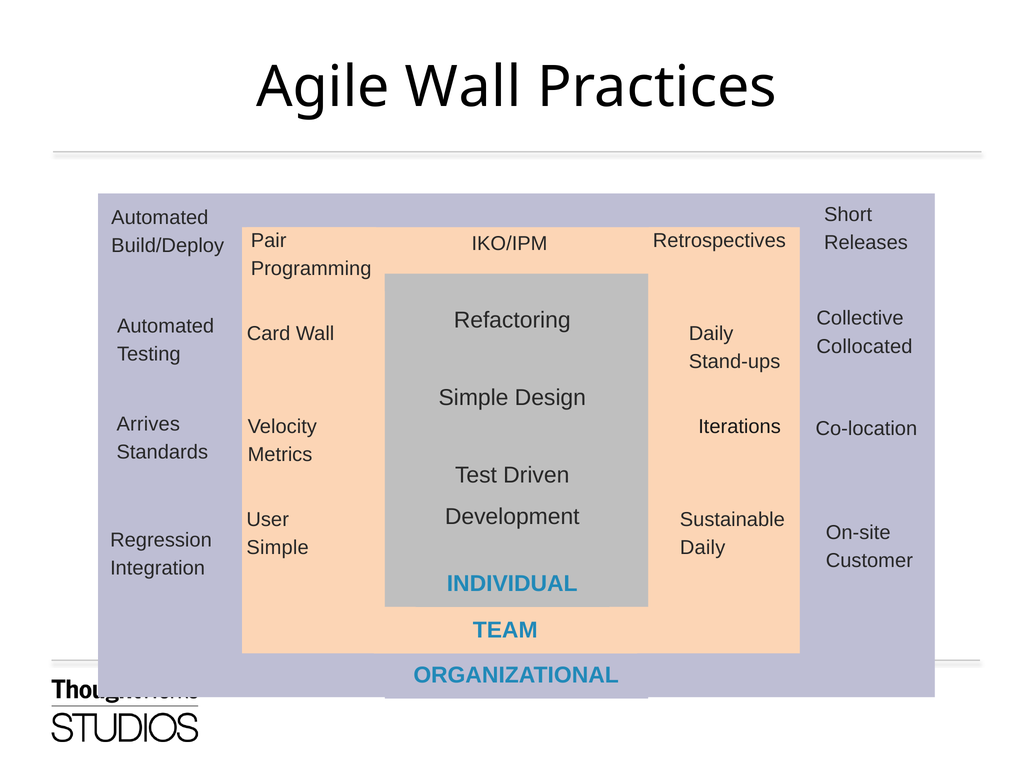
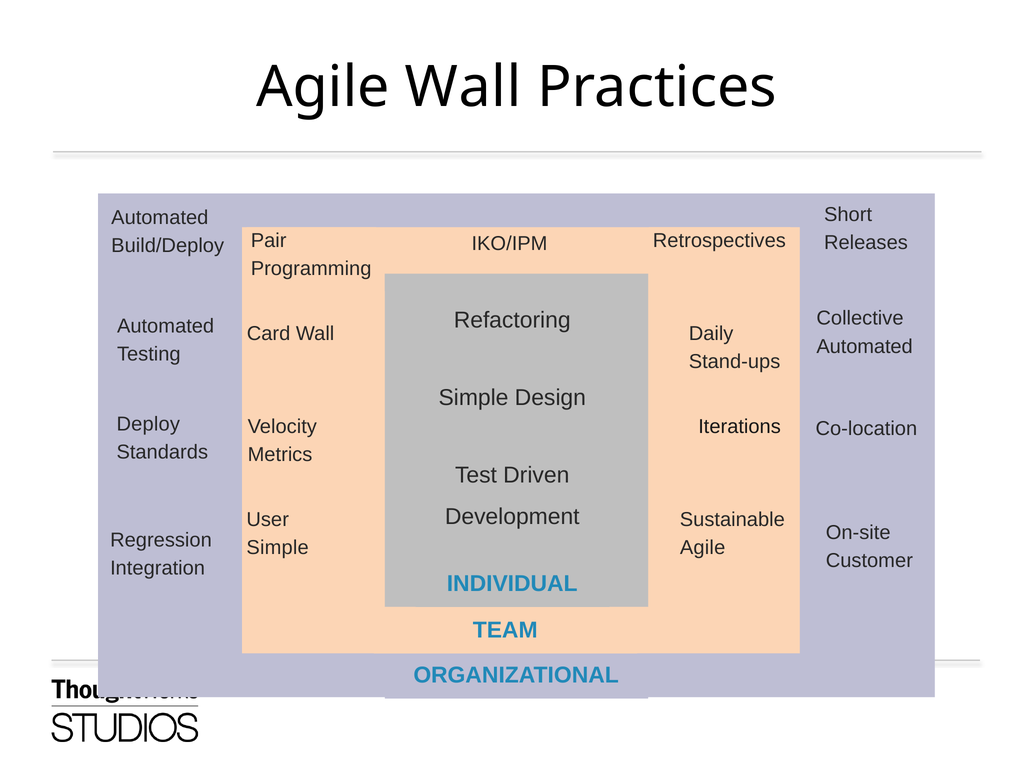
Collocated: Collocated -> Automated (865, 346)
Arrives: Arrives -> Deploy (148, 424)
Daily: Daily -> Agile (703, 548)
